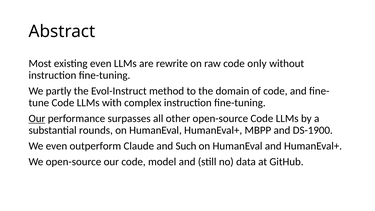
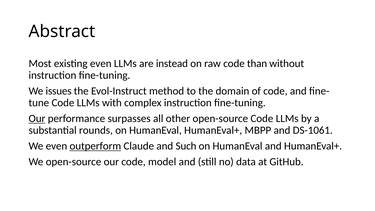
rewrite: rewrite -> instead (172, 63)
only: only -> than (257, 63)
partly: partly -> issues (59, 91)
DS-1900: DS-1900 -> DS-1061 (313, 130)
outperform underline: none -> present (95, 146)
